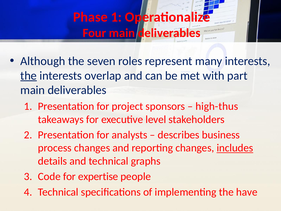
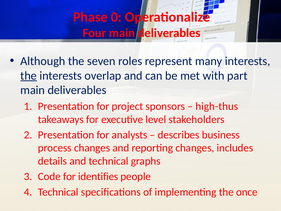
Phase 1: 1 -> 0 (116, 17)
includes underline: present -> none (235, 148)
expertise: expertise -> identifies (98, 176)
have: have -> once (247, 192)
